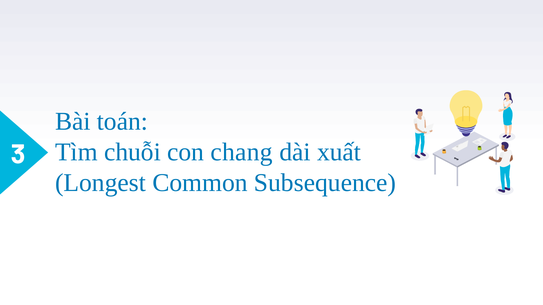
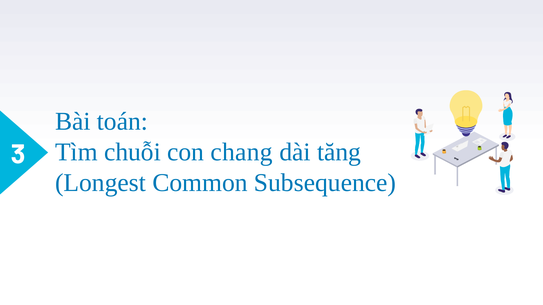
xuất: xuất -> tăng (339, 152)
